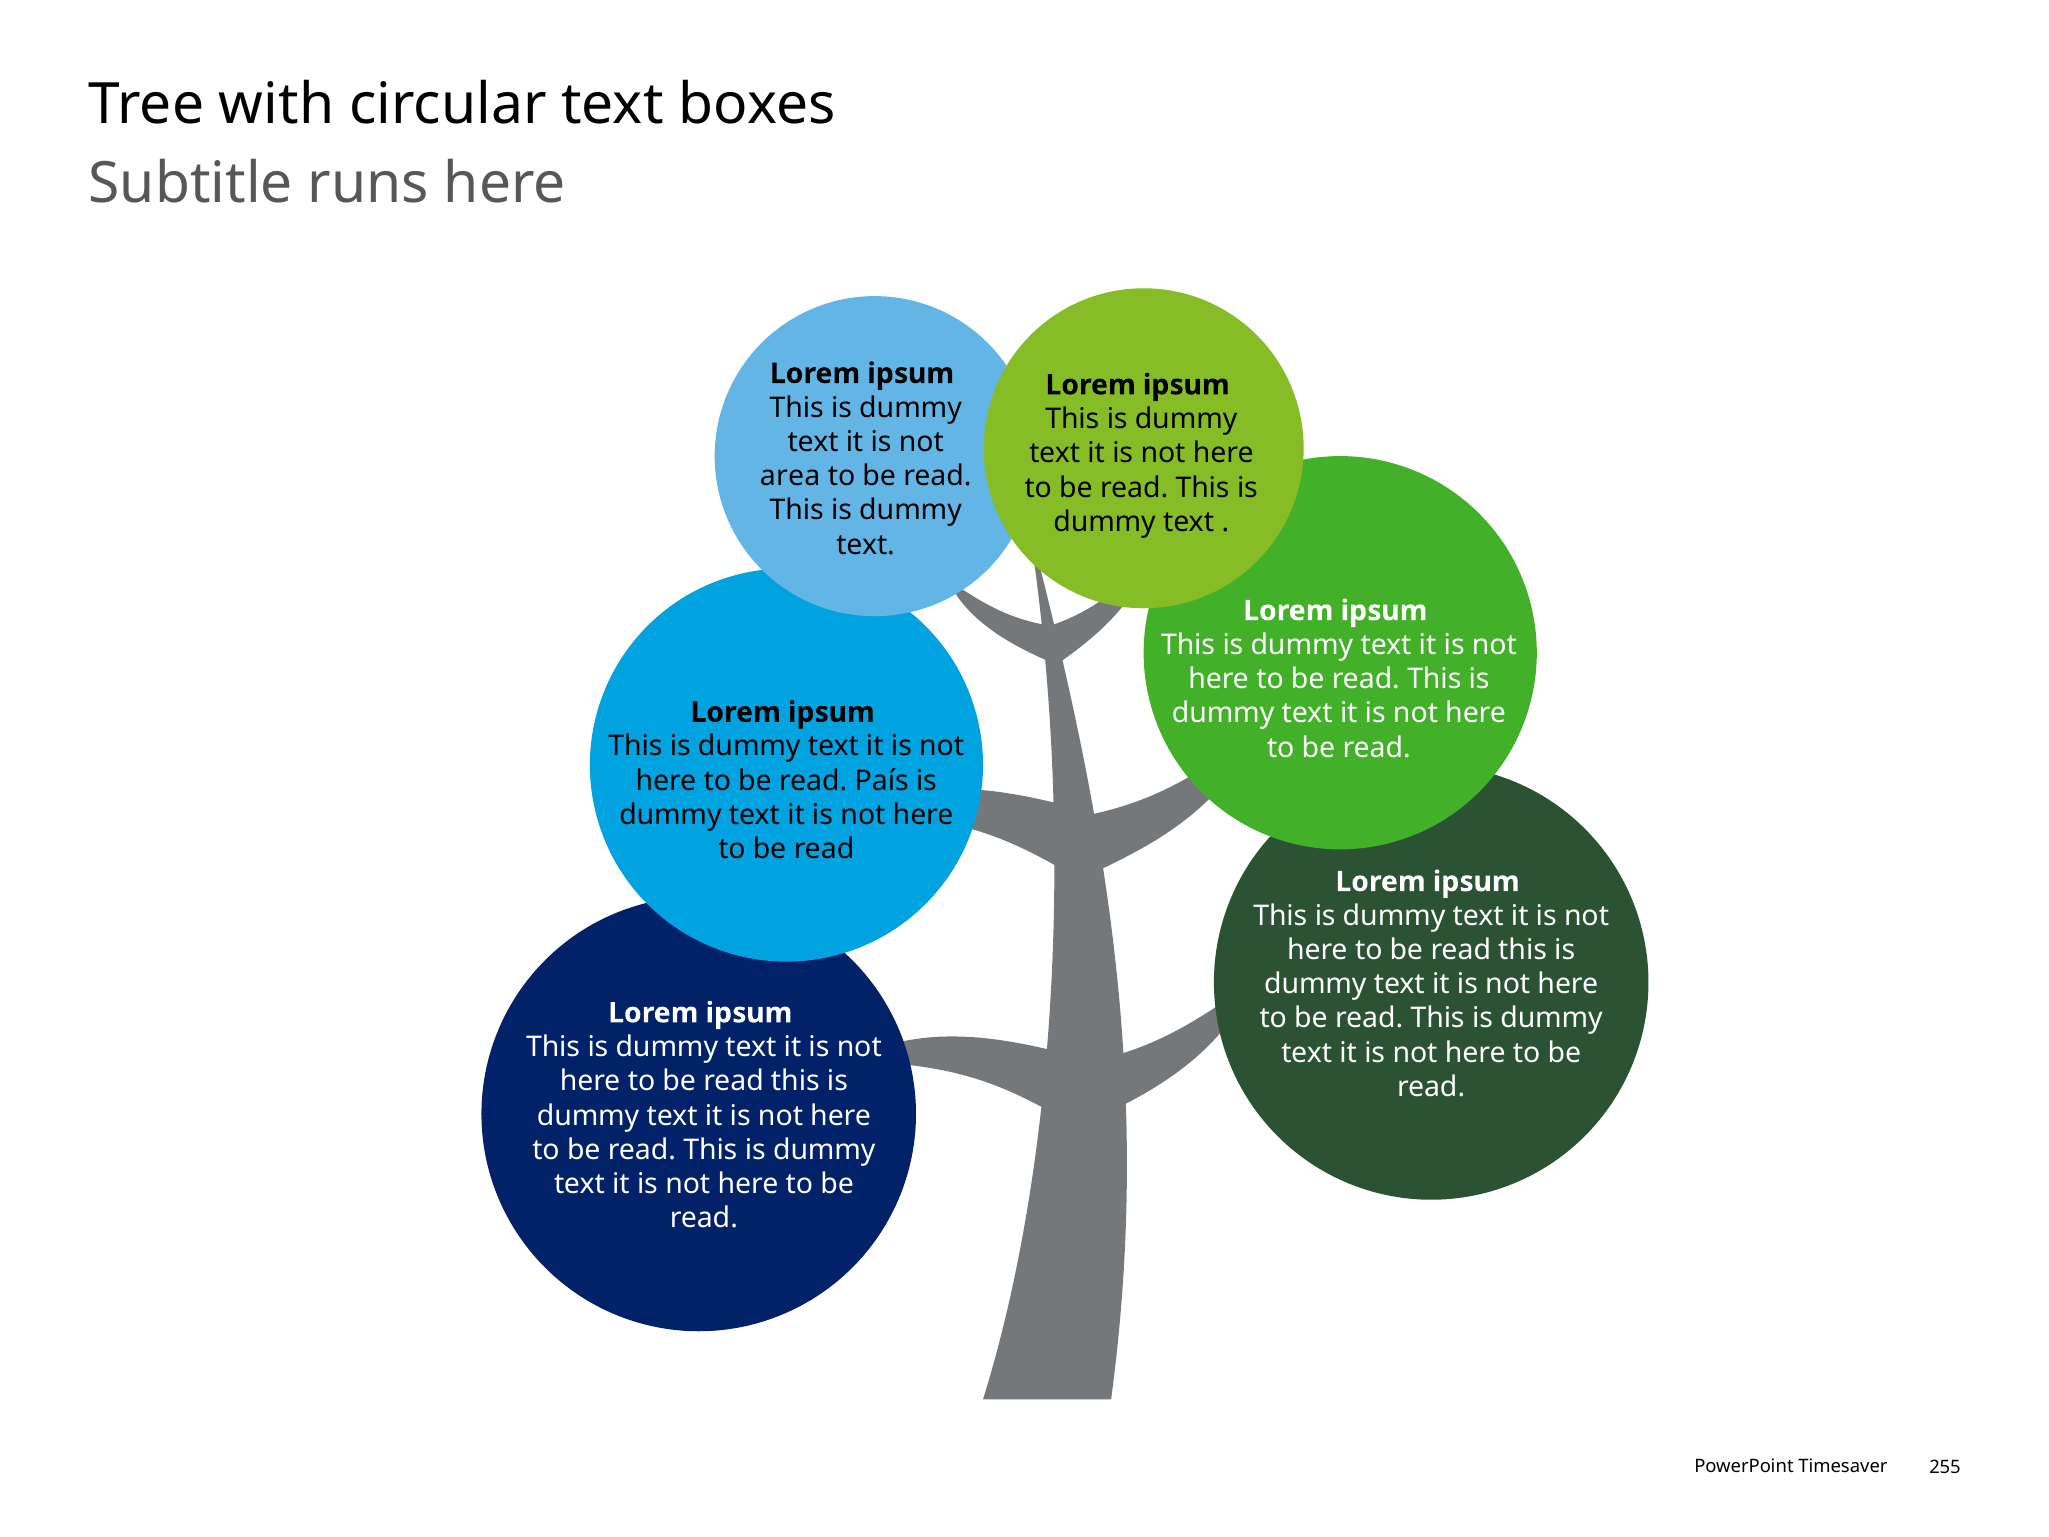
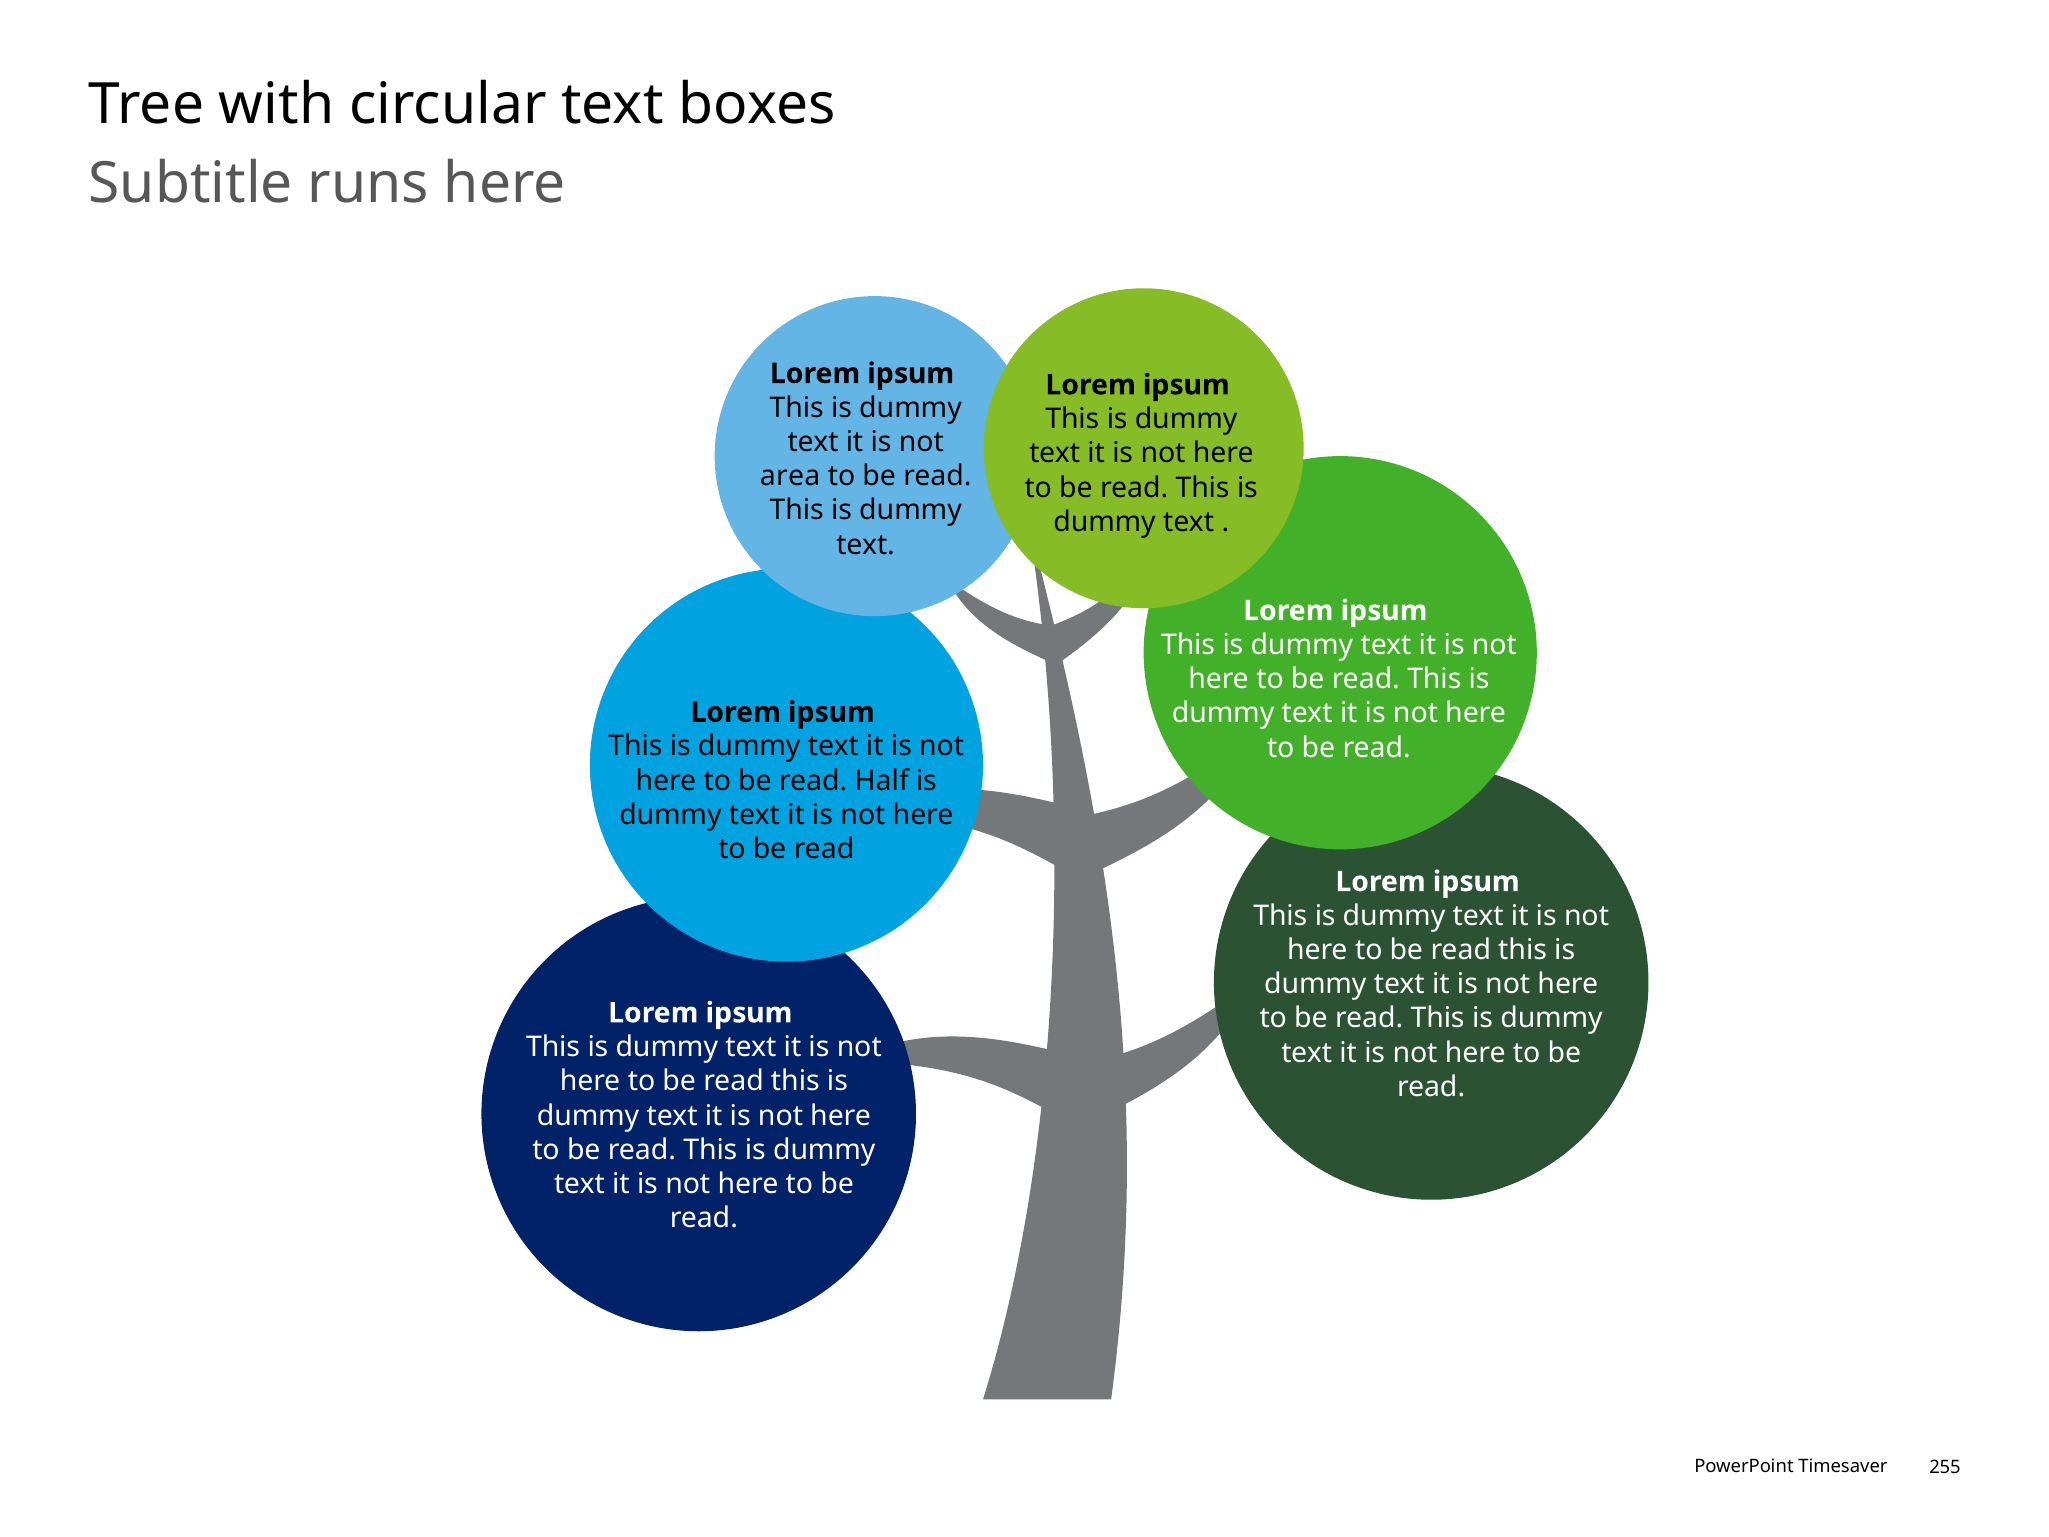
País: País -> Half (882, 781)
